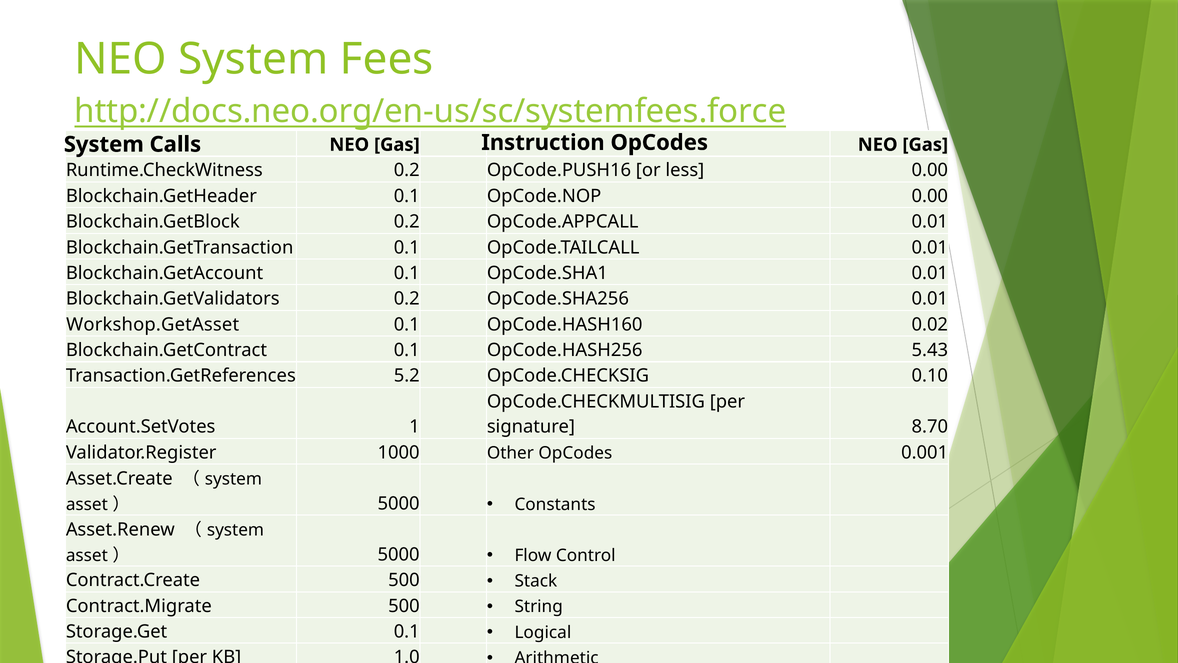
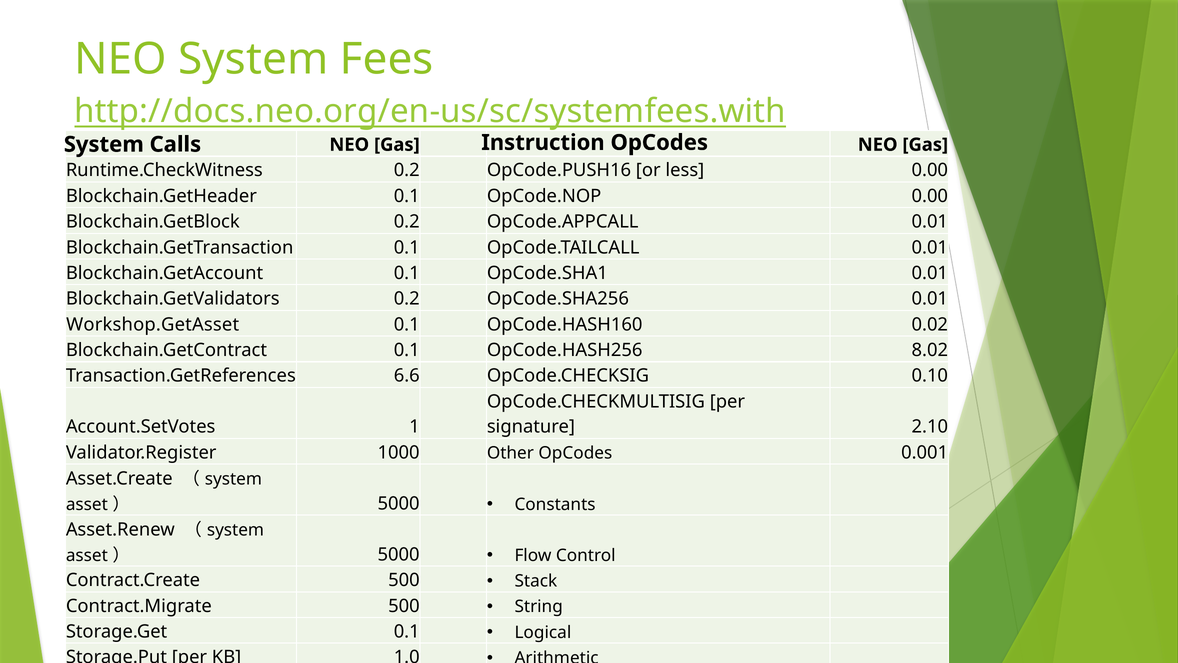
http://docs.neo.org/en-us/sc/systemfees.force: http://docs.neo.org/en-us/sc/systemfees.force -> http://docs.neo.org/en-us/sc/systemfees.with (430, 111)
5.43: 5.43 -> 8.02 (930, 350)
5.2: 5.2 -> 6.6 (407, 376)
8.70: 8.70 -> 2.10 (930, 427)
